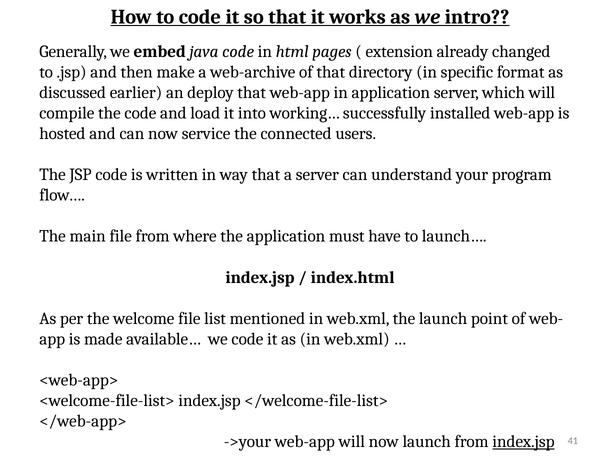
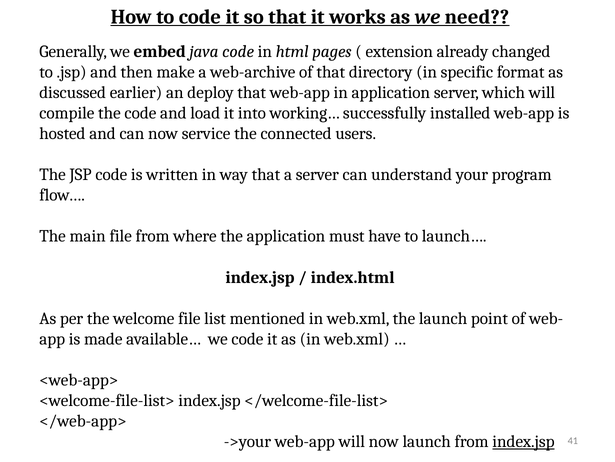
intro: intro -> need (477, 17)
